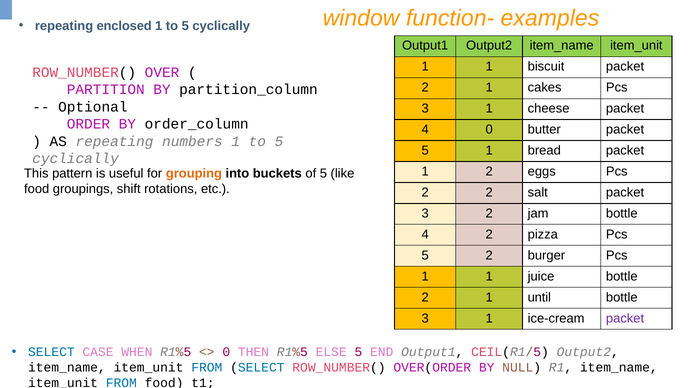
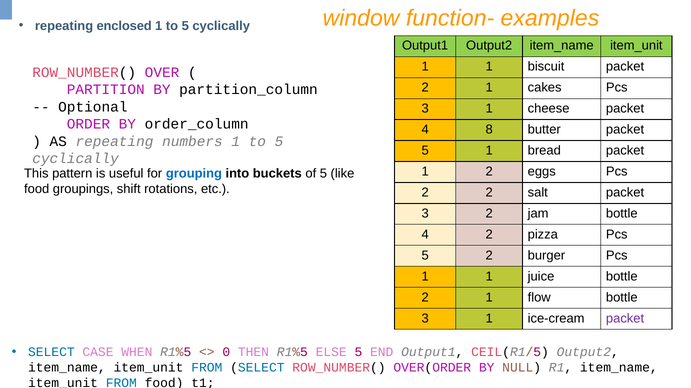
4 0: 0 -> 8 (489, 130)
grouping colour: orange -> blue (194, 174)
until: until -> flow (539, 298)
